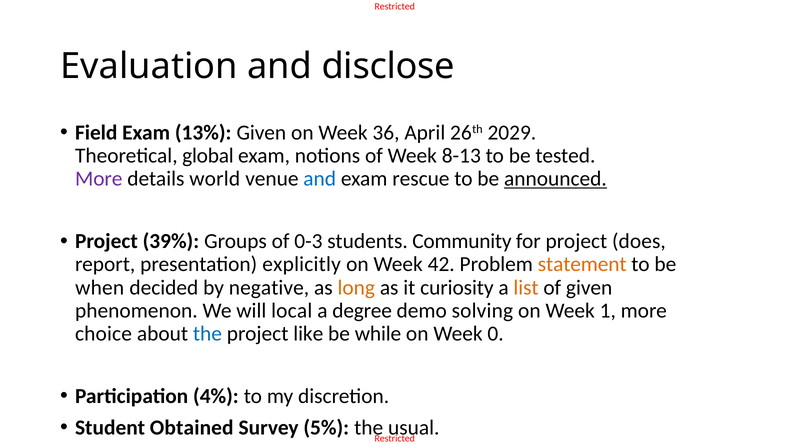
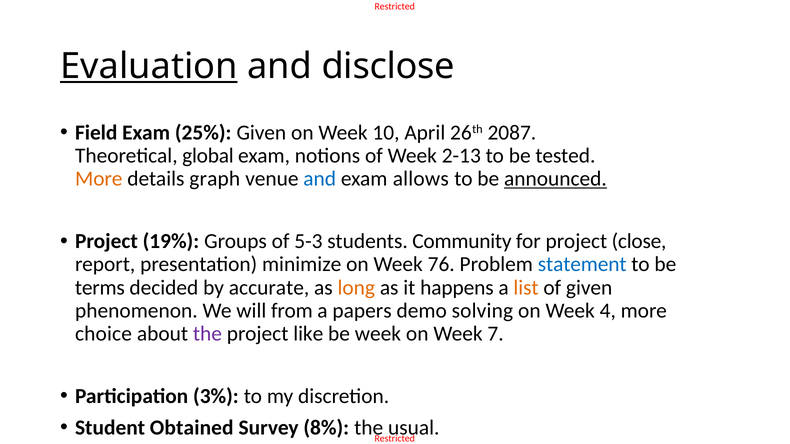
Evaluation underline: none -> present (149, 66)
13%: 13% -> 25% (203, 133)
36: 36 -> 10 (386, 133)
2029: 2029 -> 2087 (512, 133)
8-13: 8-13 -> 2-13 (461, 156)
More colour: purple -> orange (99, 179)
world: world -> graph (215, 179)
rescue: rescue -> allows (421, 179)
39%: 39% -> 19% (171, 242)
0-3: 0-3 -> 5-3 (308, 242)
does: does -> close (639, 242)
explicitly: explicitly -> minimize (302, 265)
42: 42 -> 76 (441, 265)
statement colour: orange -> blue (582, 265)
when: when -> terms (100, 288)
negative: negative -> accurate (269, 288)
curiosity: curiosity -> happens (457, 288)
local: local -> from (292, 311)
degree: degree -> papers (362, 311)
1: 1 -> 4 (608, 311)
the colour: blue -> purple (207, 334)
be while: while -> week (378, 334)
0: 0 -> 7 (496, 334)
4%: 4% -> 3% (216, 397)
5%: 5% -> 8% (326, 428)
